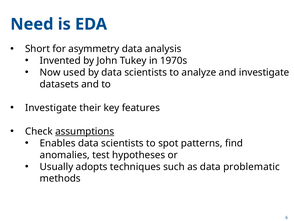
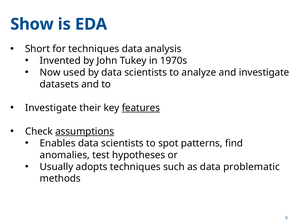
Need: Need -> Show (32, 24)
for asymmetry: asymmetry -> techniques (94, 49)
features underline: none -> present (141, 108)
